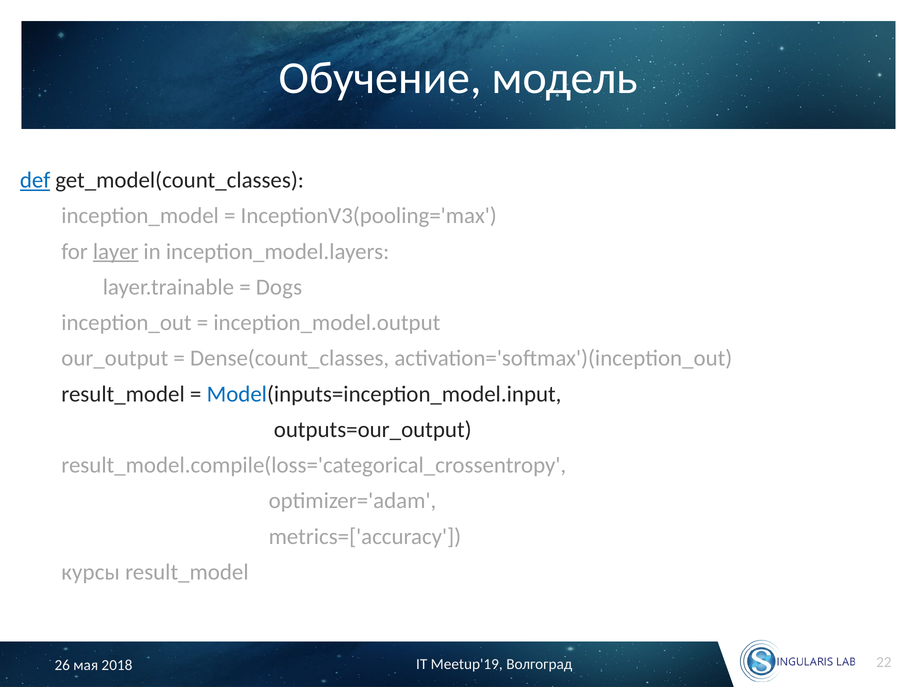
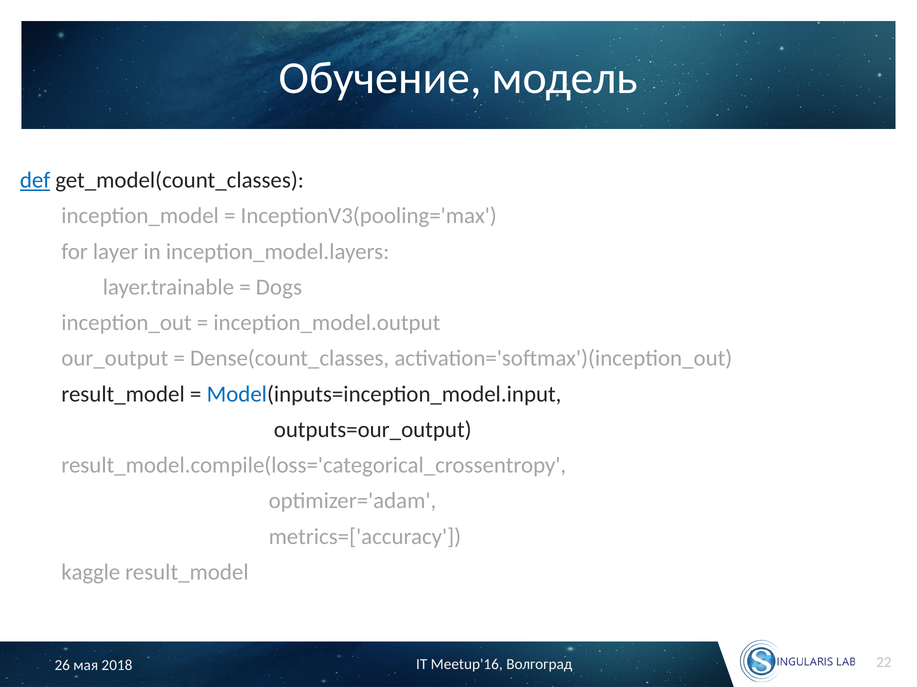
layer underline: present -> none (116, 252)
курсы: курсы -> kaggle (91, 573)
Meetup'19: Meetup'19 -> Meetup'16 (467, 665)
